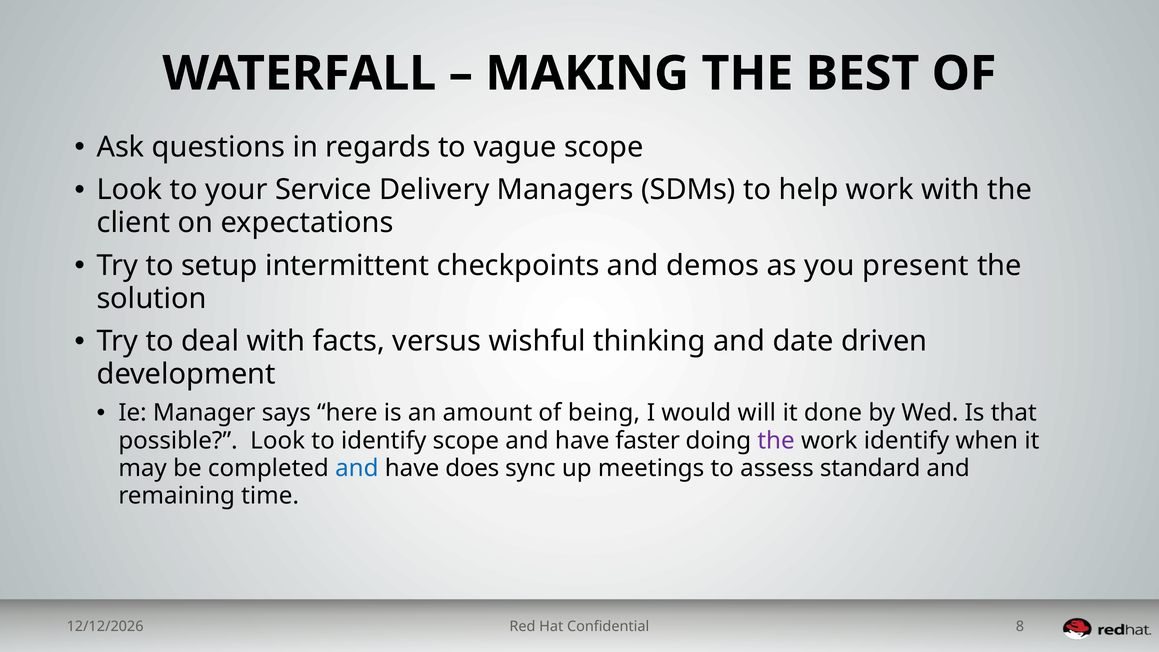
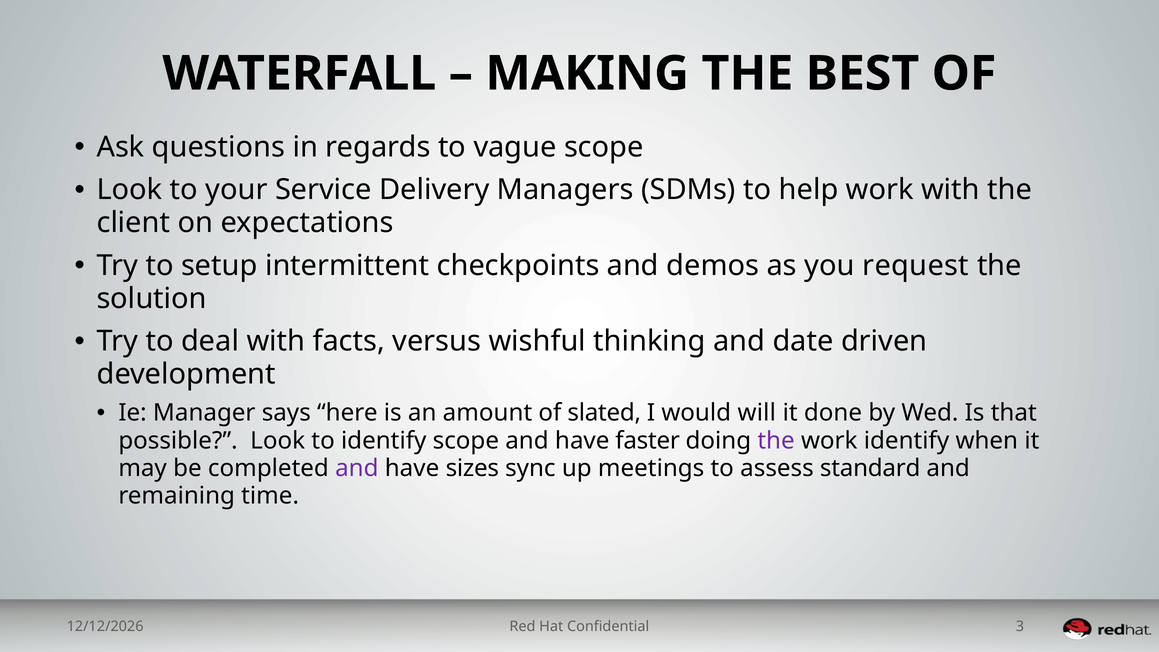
present: present -> request (916, 266)
being: being -> slated (604, 413)
and colour: blue -> purple (357, 468)
does: does -> sizes (472, 468)
8: 8 -> 3 (1020, 627)
